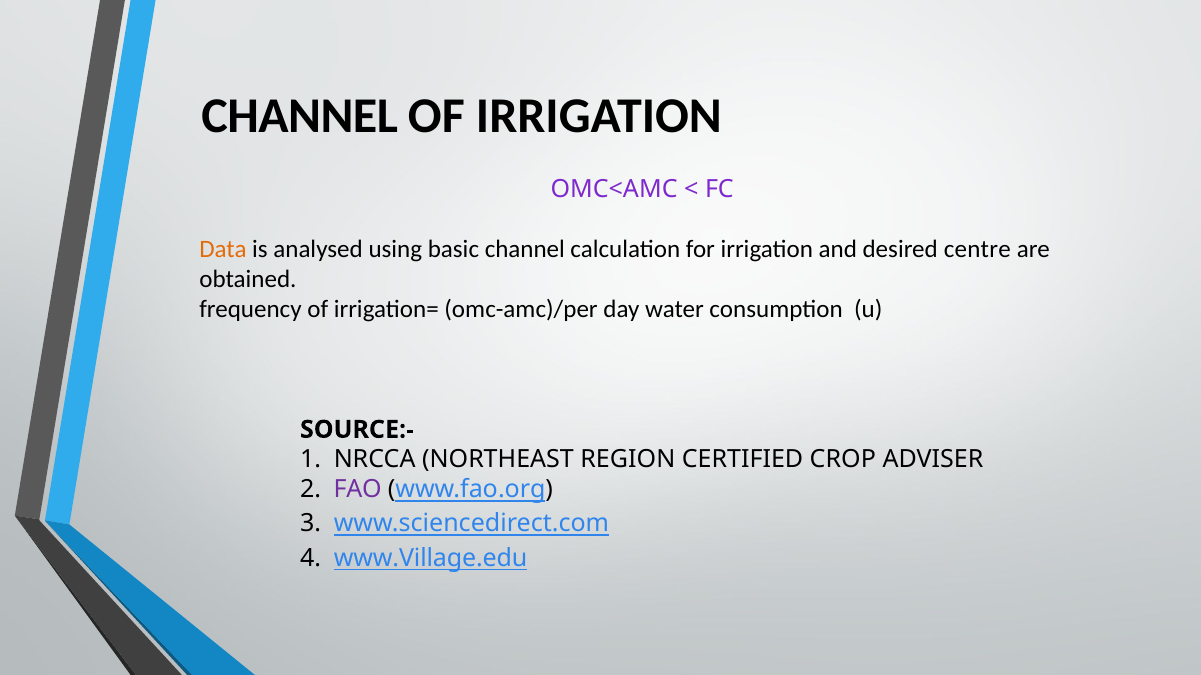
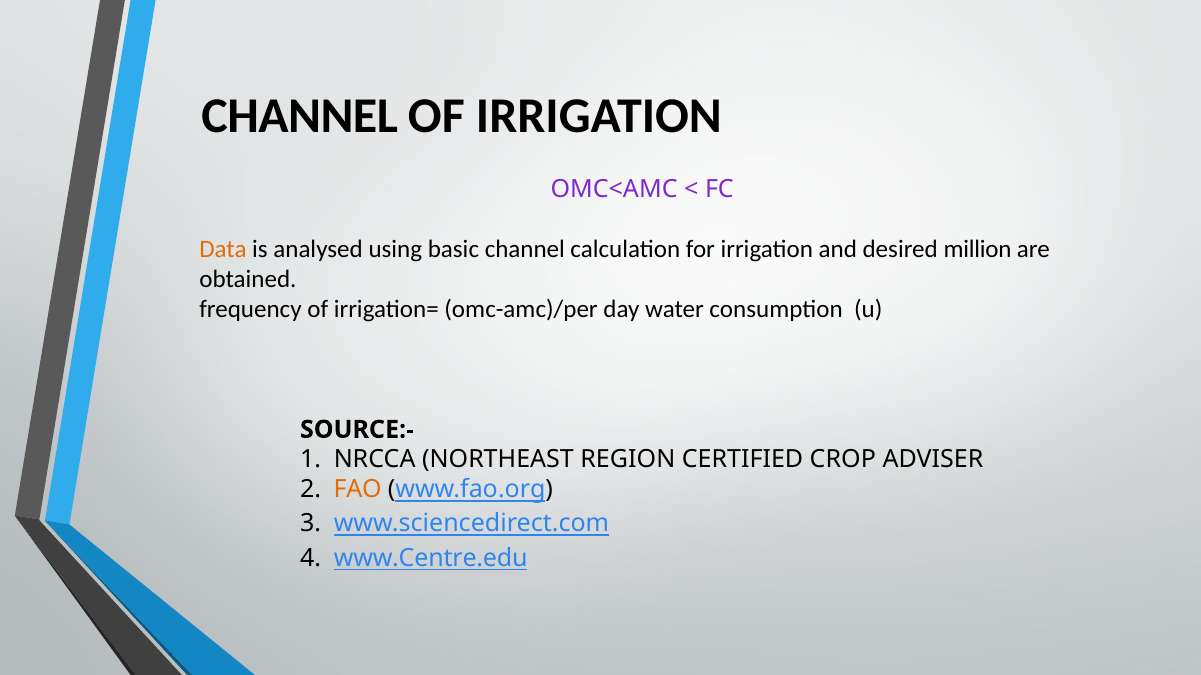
centre: centre -> million (978, 249)
FAO colour: purple -> orange (358, 490)
www.Village.edu: www.Village.edu -> www.Centre.edu (431, 558)
